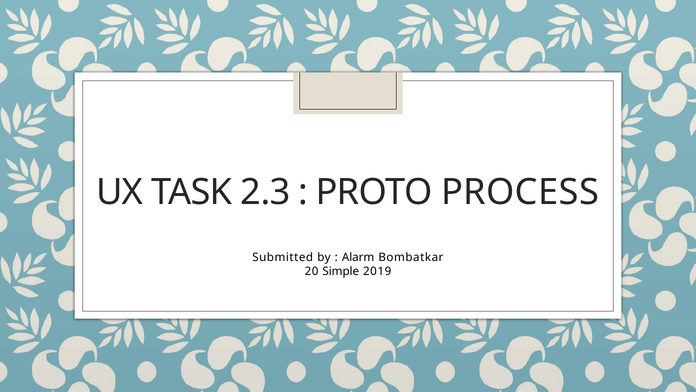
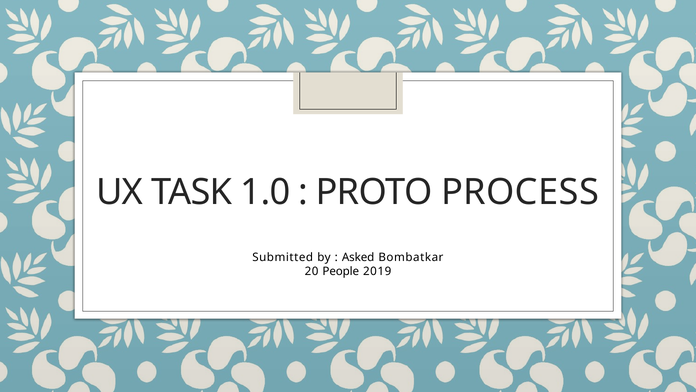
2.3: 2.3 -> 1.0 (265, 192)
Alarm: Alarm -> Asked (358, 257)
Simple: Simple -> People (341, 271)
